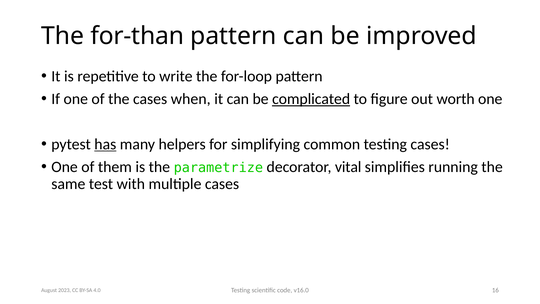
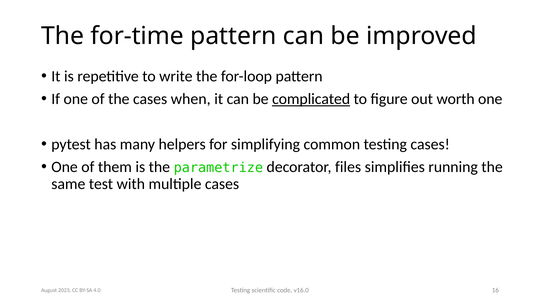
for-than: for-than -> for-time (137, 36)
has underline: present -> none (105, 144)
vital: vital -> files (348, 167)
